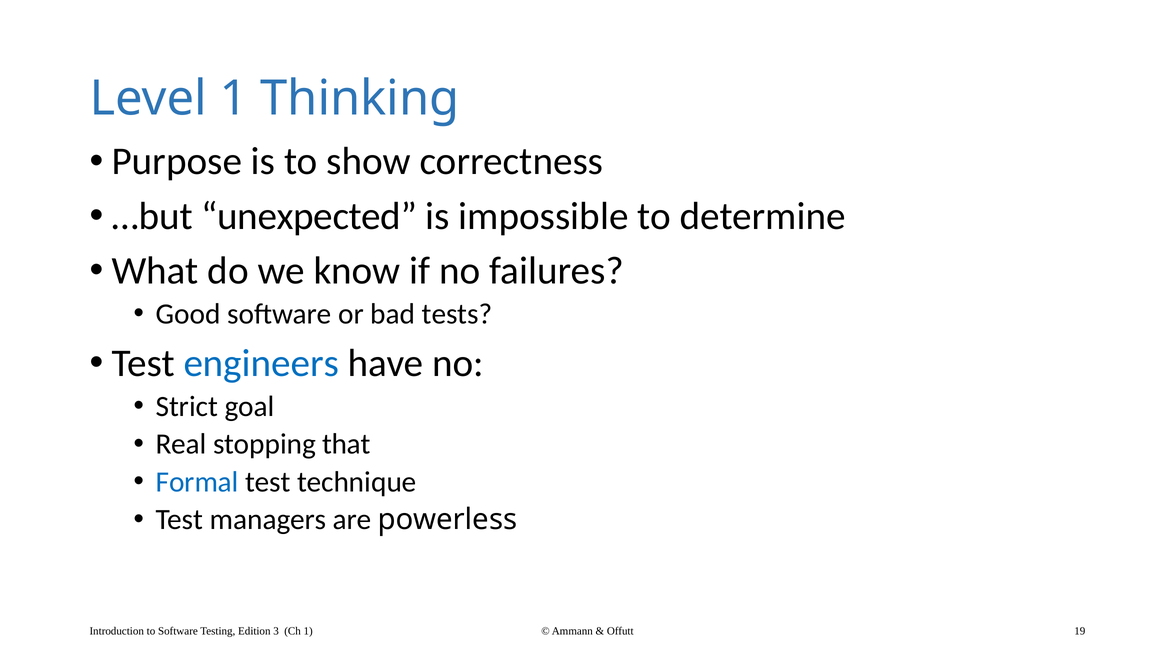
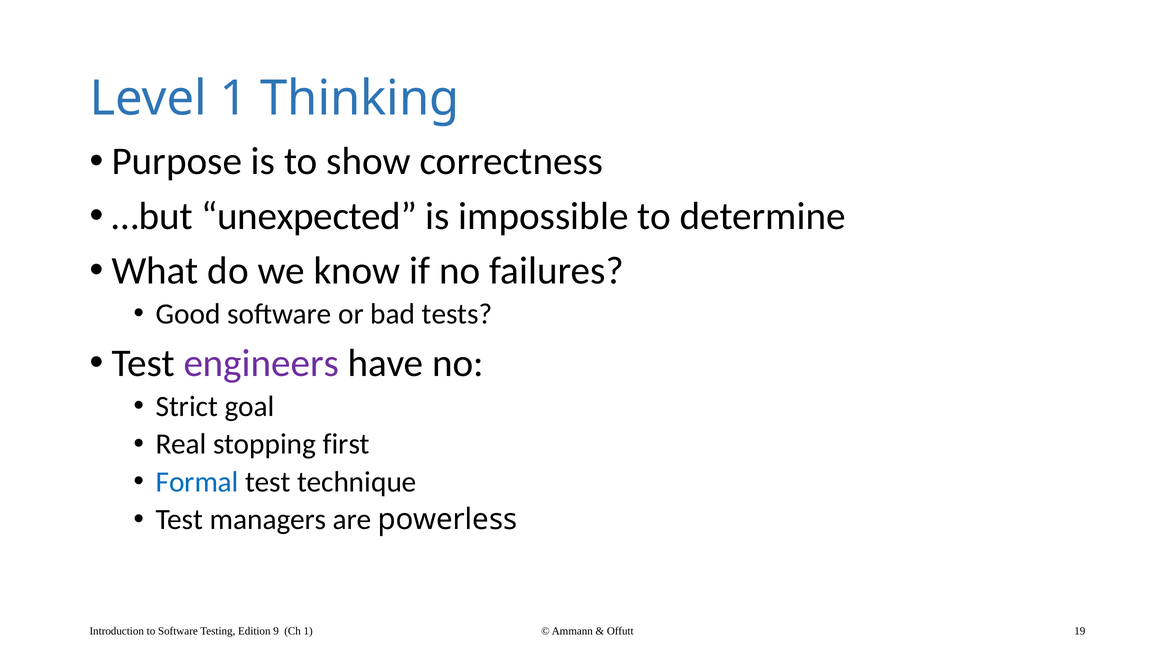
engineers colour: blue -> purple (261, 363)
that: that -> first (346, 444)
3: 3 -> 9 (276, 631)
